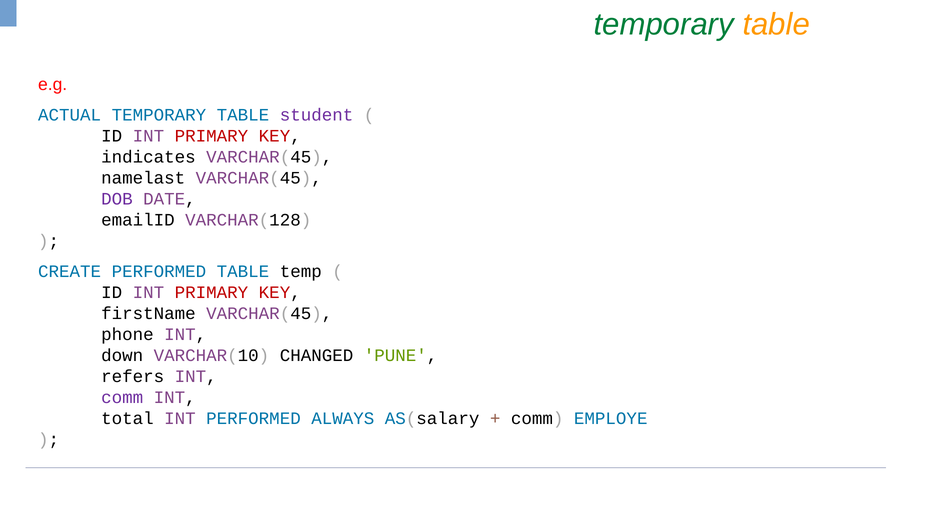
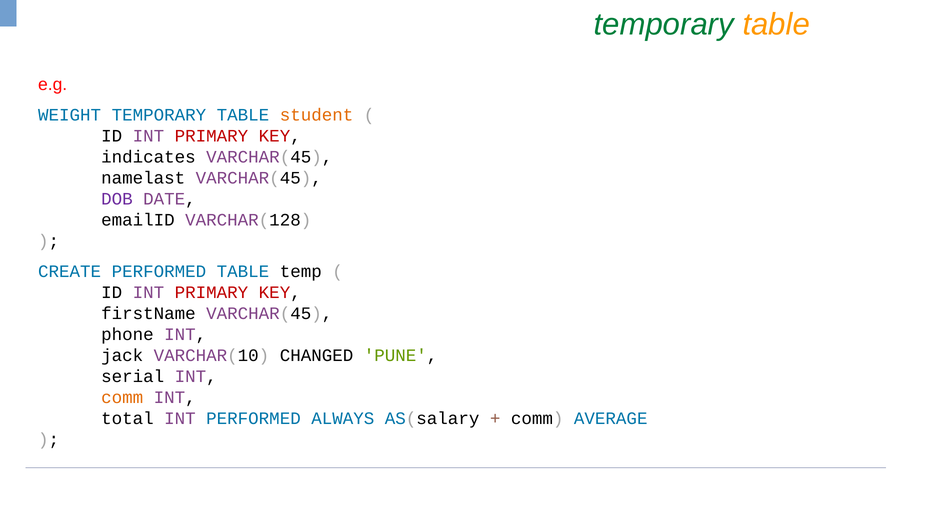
ACTUAL: ACTUAL -> WEIGHT (70, 115)
student colour: purple -> orange (317, 115)
down: down -> jack (122, 356)
refers: refers -> serial (133, 377)
comm colour: purple -> orange (122, 398)
EMPLOYE: EMPLOYE -> AVERAGE (611, 419)
